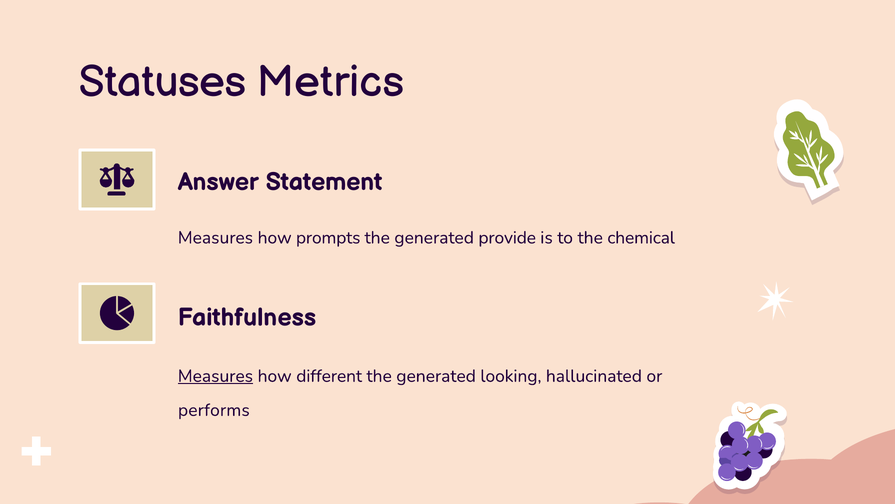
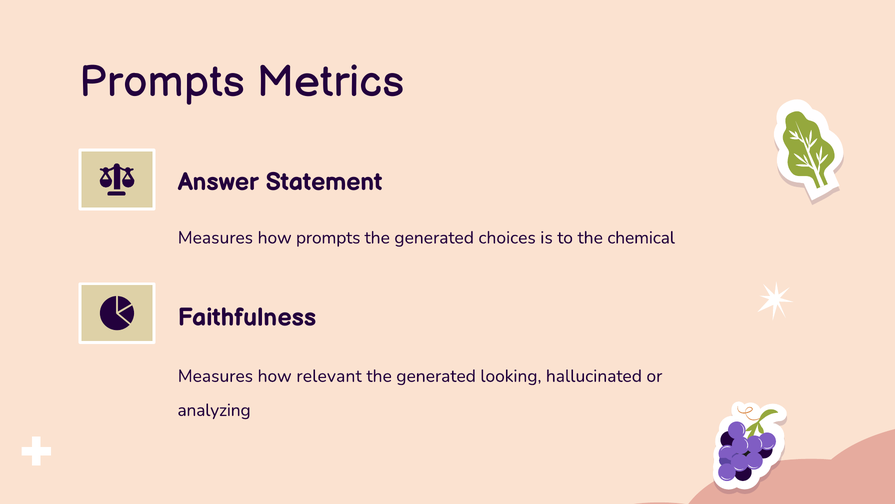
Statuses: Statuses -> Prompts (162, 82)
provide: provide -> choices (507, 237)
Measures underline: present -> none (215, 376)
different: different -> relevant (329, 376)
performs: performs -> analyzing (214, 410)
